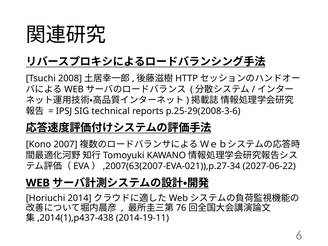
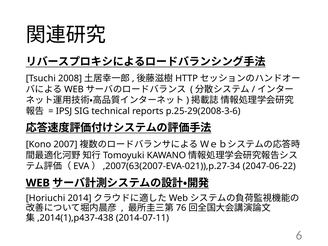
2027-06-22: 2027-06-22 -> 2047-06-22 (269, 166)
2014-19-11: 2014-19-11 -> 2014-07-11 (142, 218)
